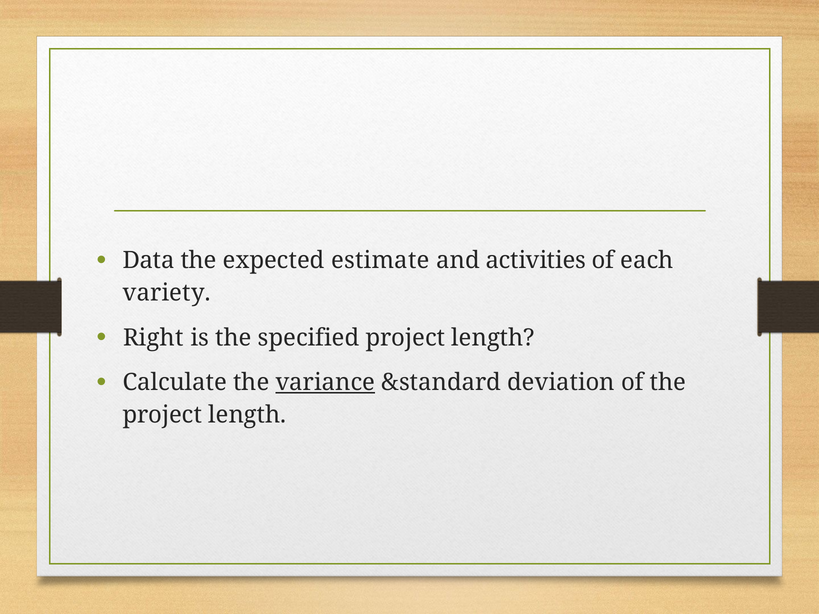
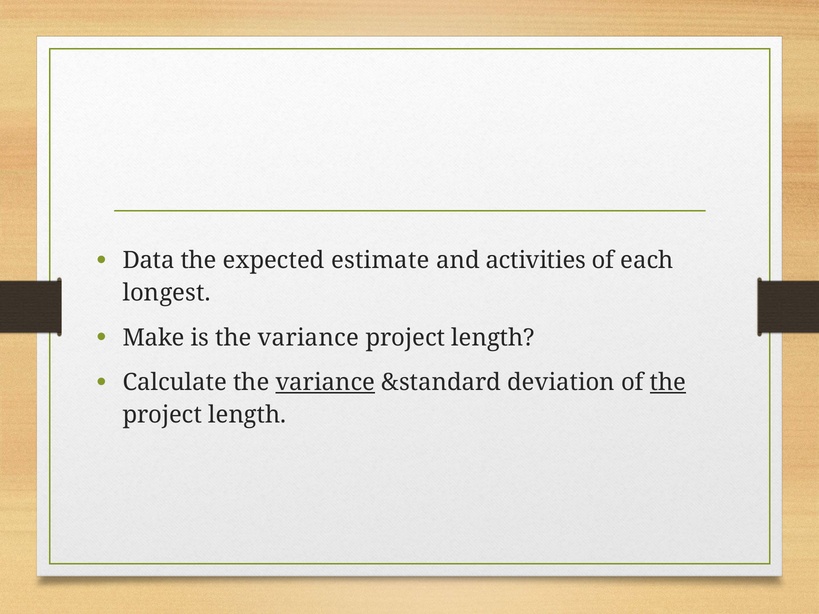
variety: variety -> longest (167, 293)
Right: Right -> Make (154, 338)
is the specified: specified -> variance (308, 338)
the underline: none -> present (668, 383)
